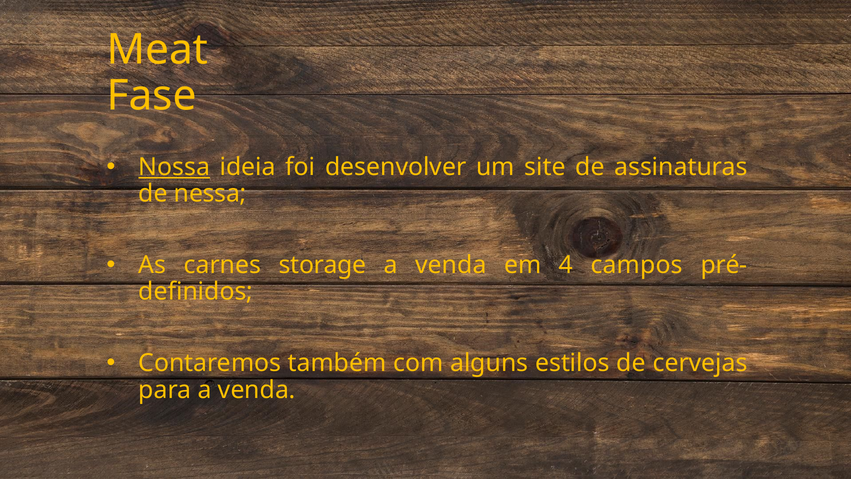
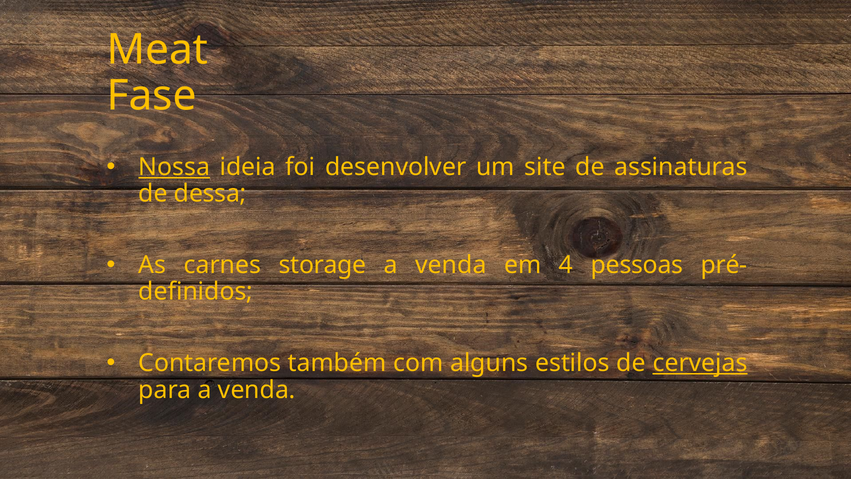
nessa: nessa -> dessa (210, 194)
campos: campos -> pessoas (637, 265)
cervejas underline: none -> present (700, 363)
